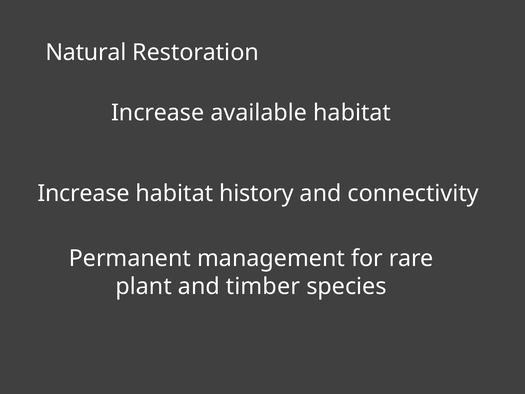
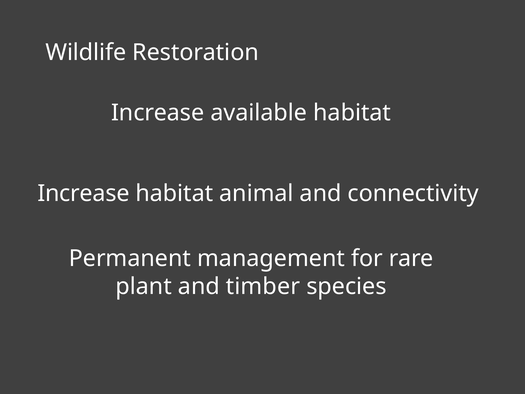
Natural: Natural -> Wildlife (86, 52)
history: history -> animal (256, 193)
